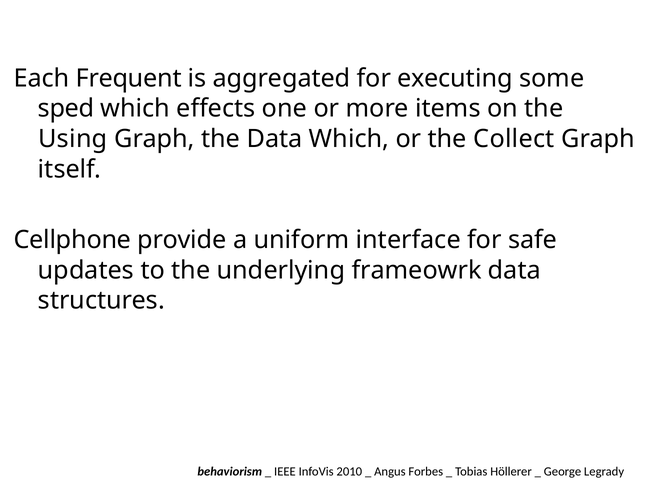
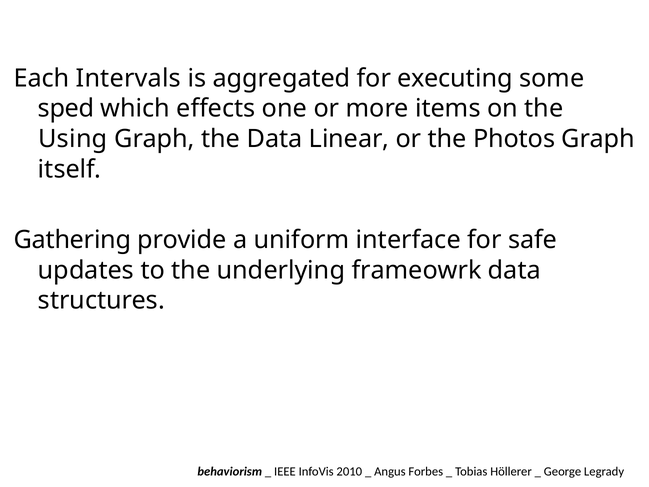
Frequent: Frequent -> Intervals (128, 78)
Data Which: Which -> Linear (349, 139)
Collect: Collect -> Photos (514, 139)
Cellphone: Cellphone -> Gathering (72, 240)
